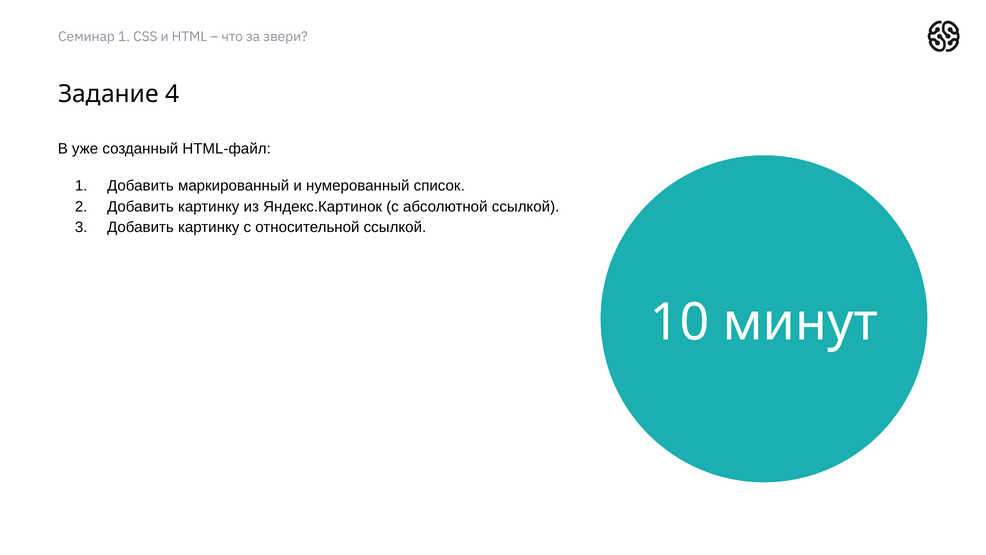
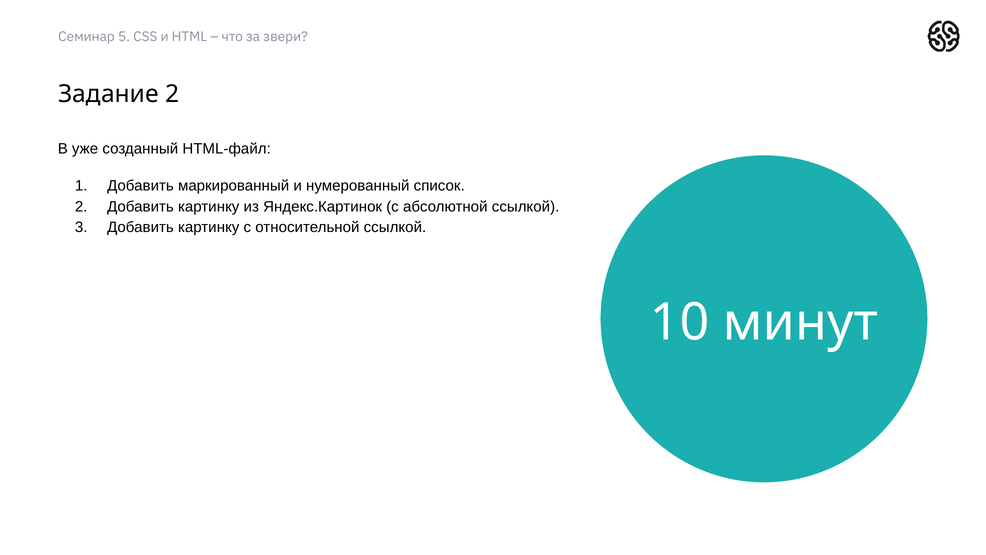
Семинар 1: 1 -> 5 (124, 37)
Задание 4: 4 -> 2 (172, 94)
